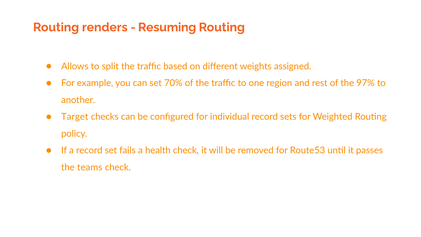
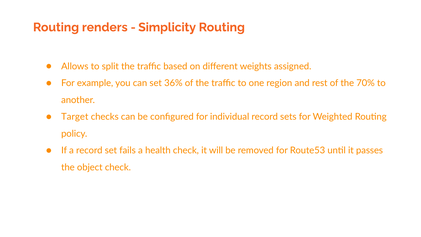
Resuming: Resuming -> Simplicity (167, 27)
70%: 70% -> 36% (173, 83)
97%: 97% -> 70% (366, 83)
teams: teams -> object (90, 167)
